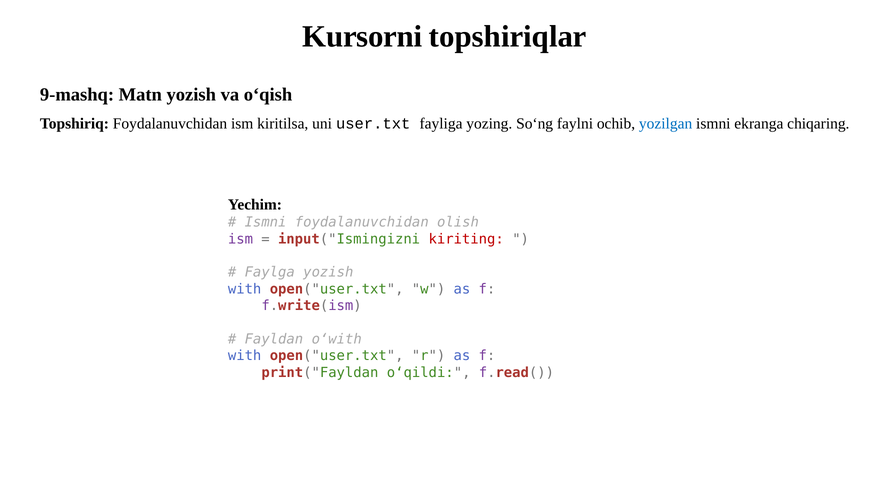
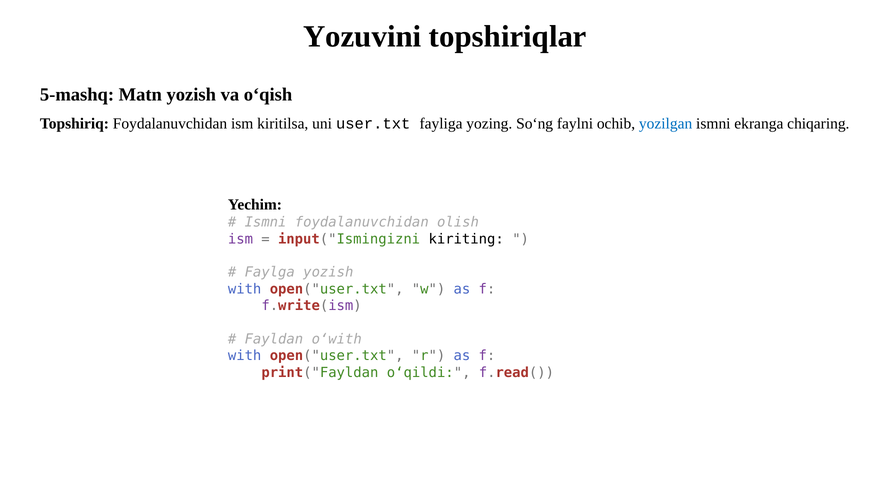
Kursorni: Kursorni -> Yozuvini (362, 37)
9-mashq: 9-mashq -> 5-mashq (77, 94)
kiriting colour: red -> black (466, 239)
